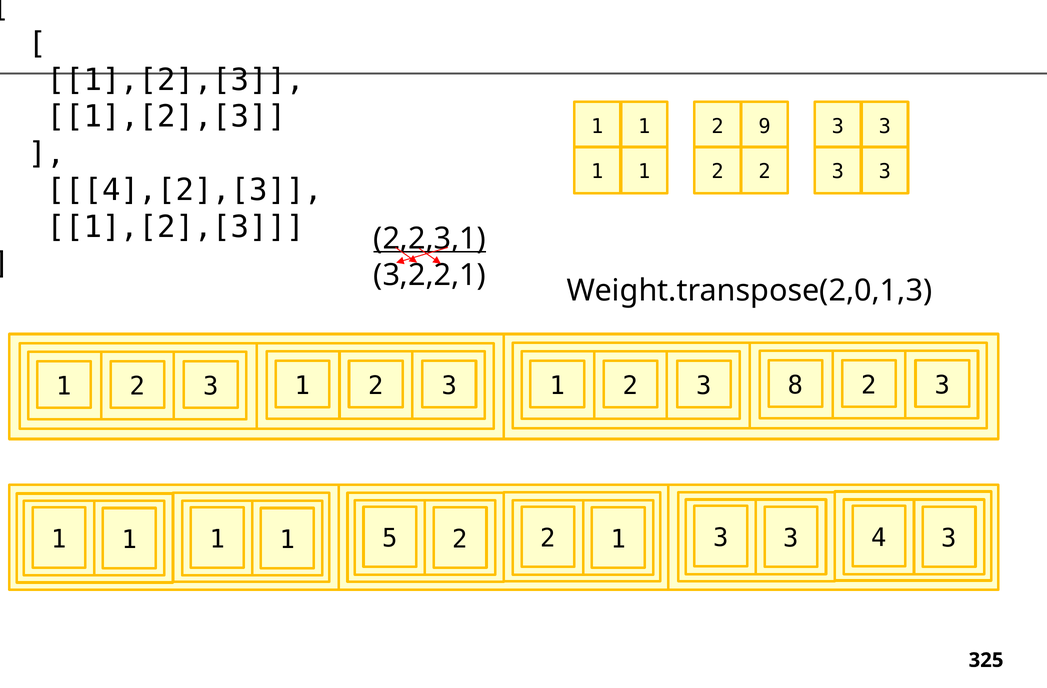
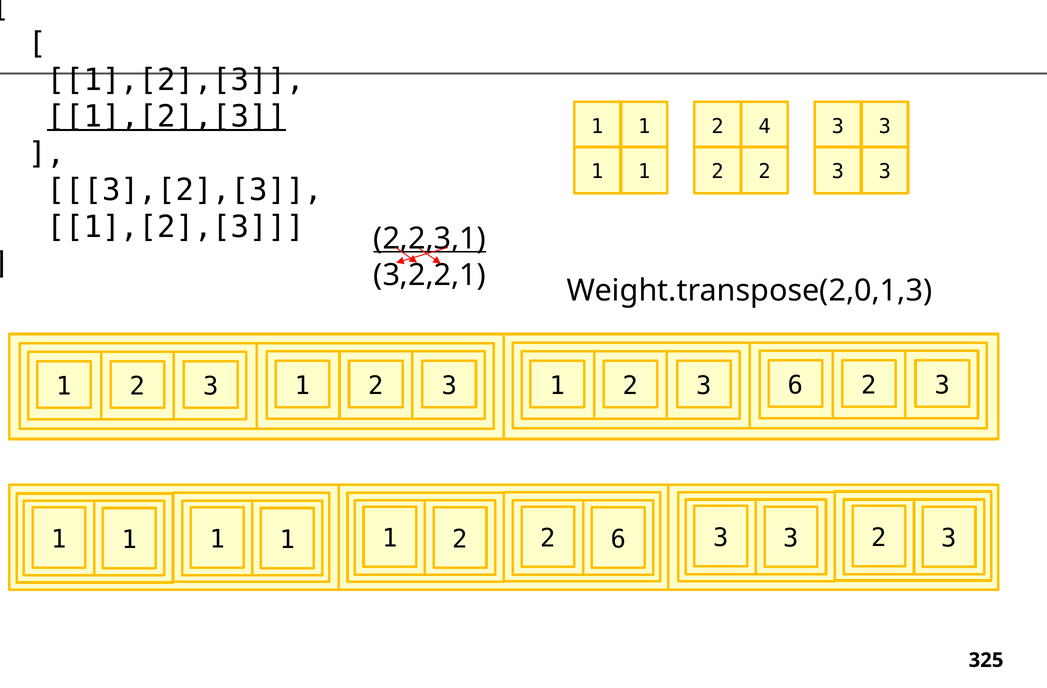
1],[2],[3 underline: none -> present (167, 117)
9: 9 -> 4 (765, 126)
4],[2],[3: 4],[2],[3 -> 3],[2],[3 (185, 190)
3 8: 8 -> 6 (796, 385)
5: 5 -> 1 (390, 538)
2 1: 1 -> 6 (618, 539)
3 4: 4 -> 2 (879, 538)
